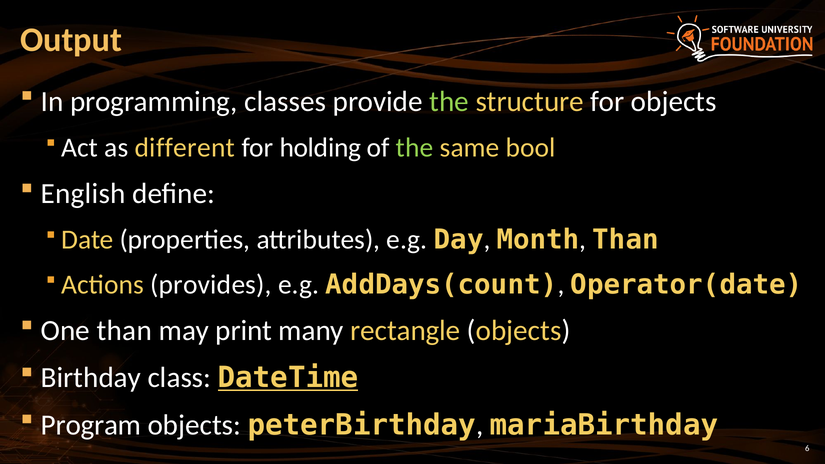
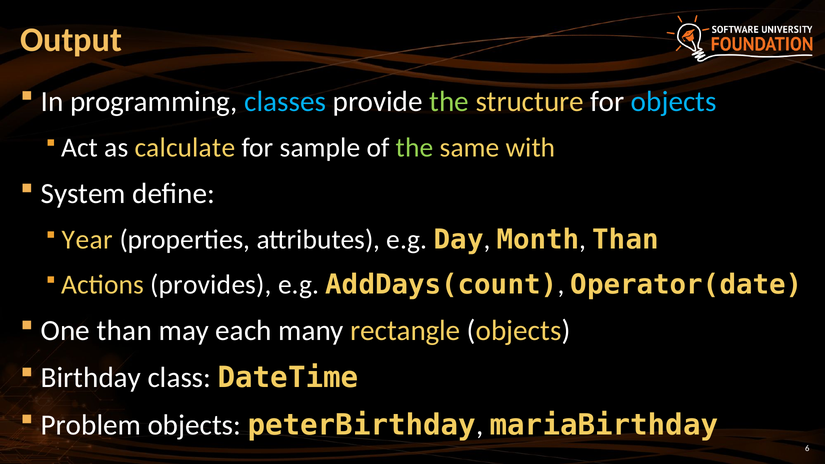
classes colour: white -> light blue (285, 102)
objects colour: white -> light blue (674, 102)
different: different -> calculate (185, 148)
holding: holding -> sample (320, 148)
bool: bool -> with (530, 148)
English: English -> System (83, 194)
Date: Date -> Year (87, 240)
print: print -> each (244, 331)
DateTime underline: present -> none (288, 378)
Program: Program -> Problem (91, 425)
